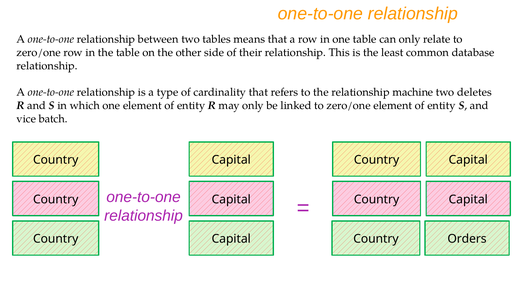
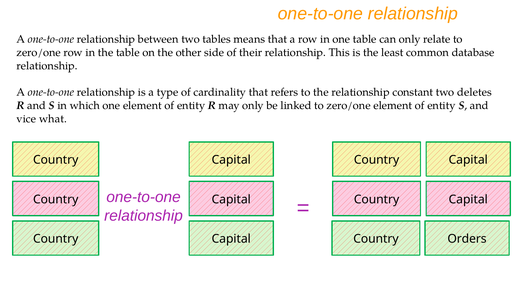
machine: machine -> constant (413, 92)
batch: batch -> what (53, 119)
